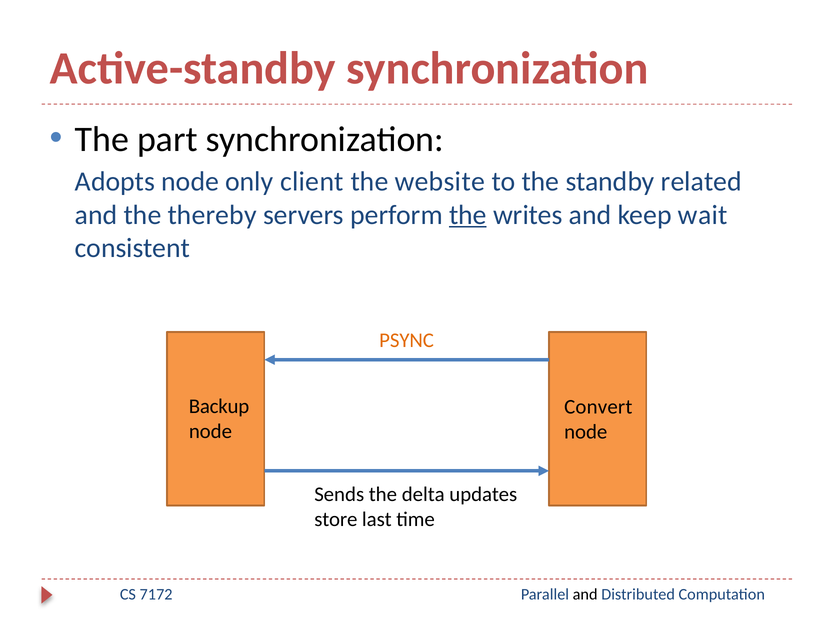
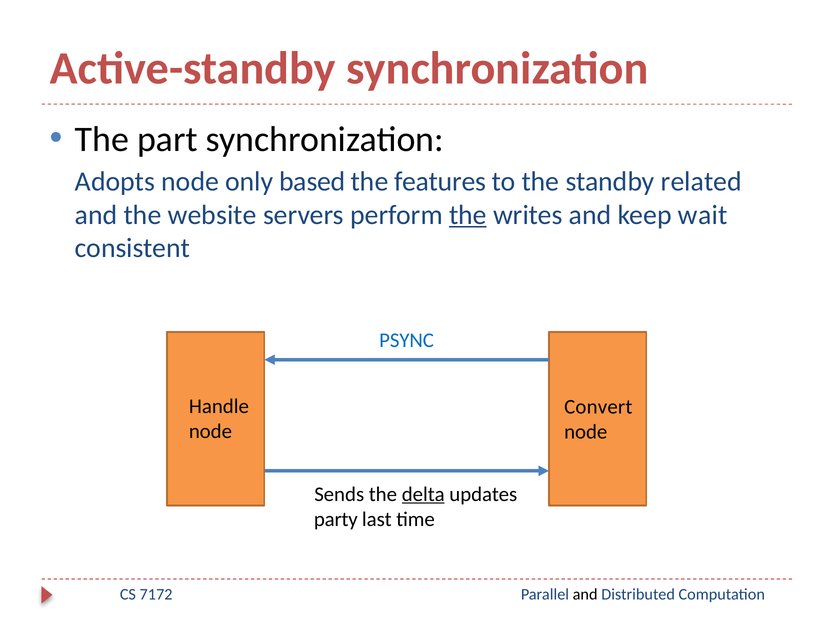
client: client -> based (312, 182)
website: website -> features (440, 182)
thereby: thereby -> website (212, 215)
PSYNC colour: orange -> blue (407, 341)
Backup: Backup -> Handle (219, 407)
delta underline: none -> present (423, 495)
store: store -> party (336, 520)
